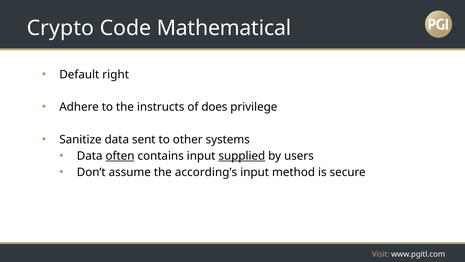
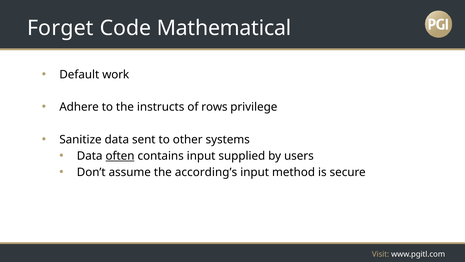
Crypto: Crypto -> Forget (60, 28)
right: right -> work (116, 74)
does: does -> rows (214, 107)
supplied underline: present -> none (242, 156)
